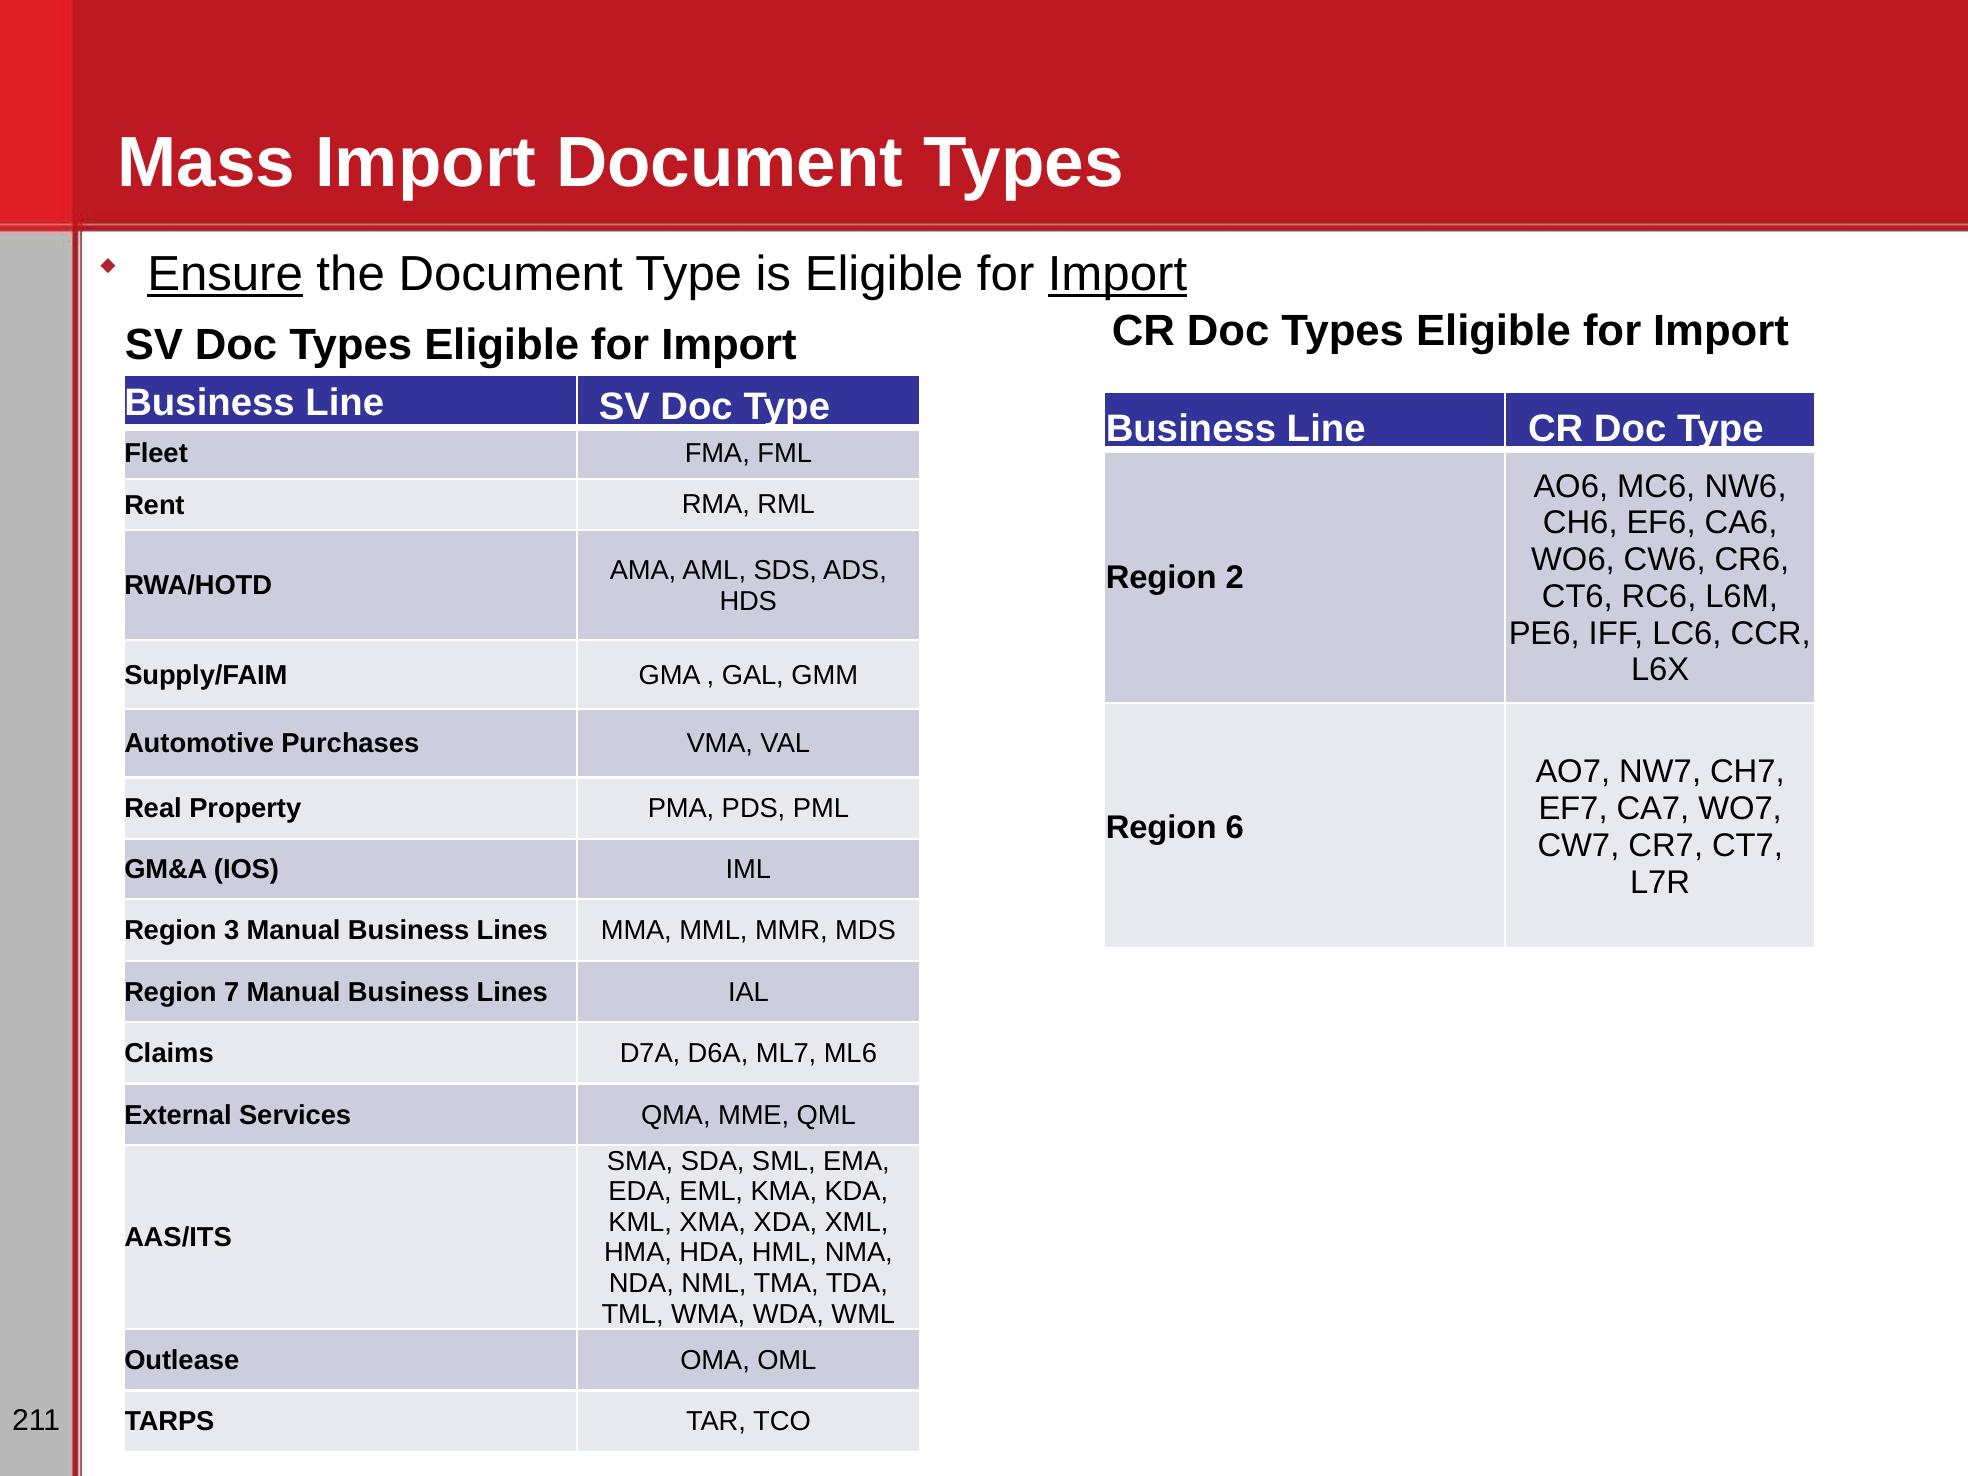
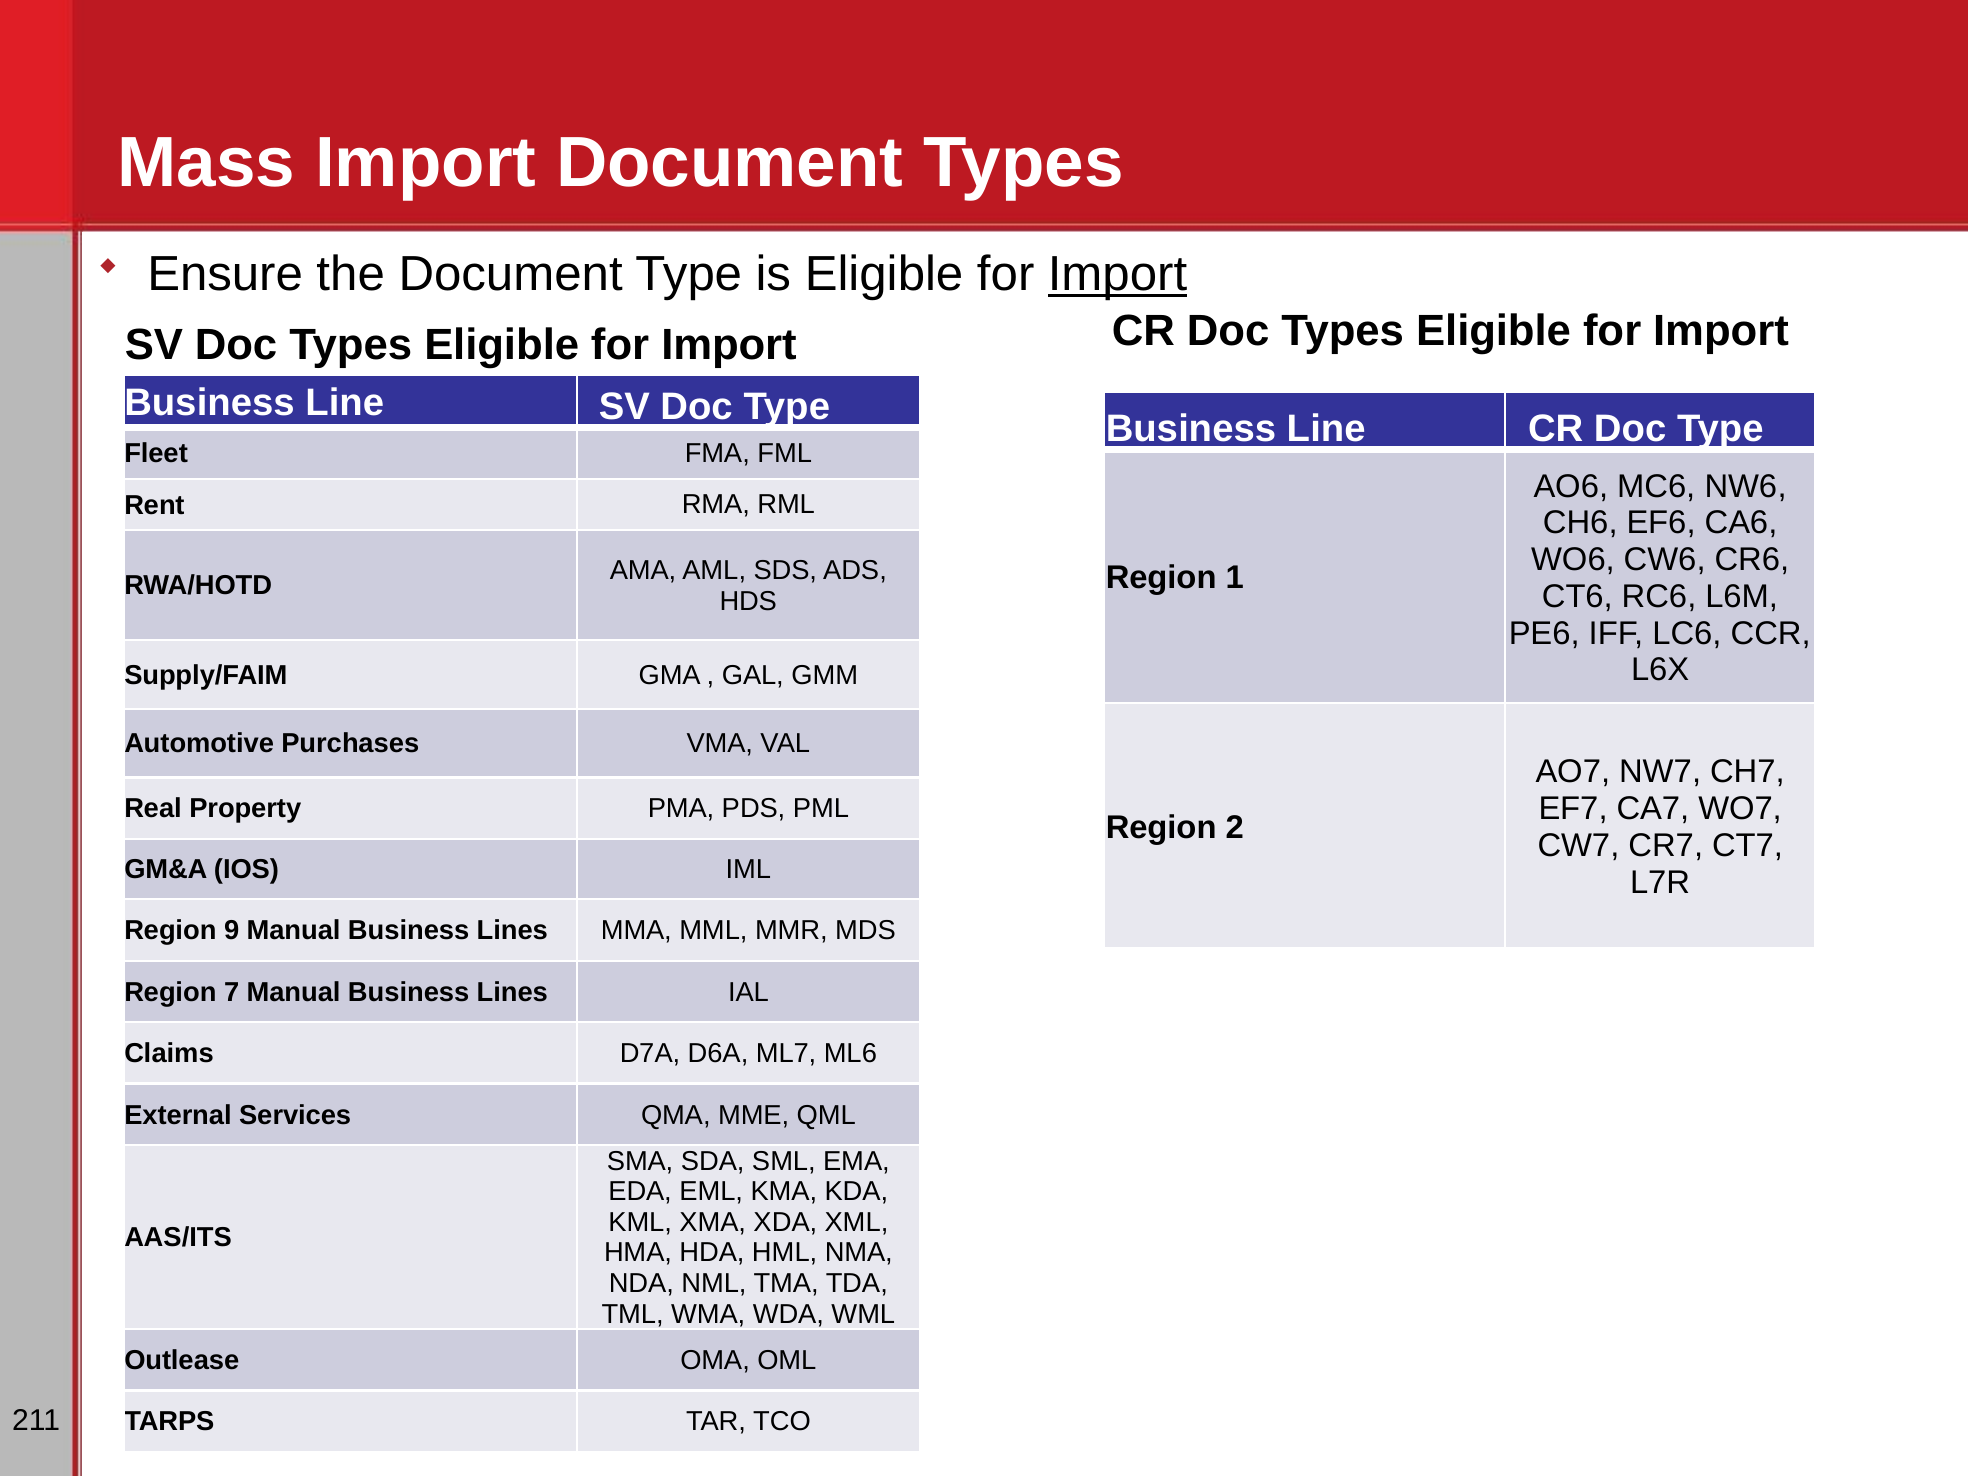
Ensure underline: present -> none (225, 275)
2: 2 -> 1 (1235, 578)
6: 6 -> 2 (1235, 827)
3: 3 -> 9 (232, 931)
